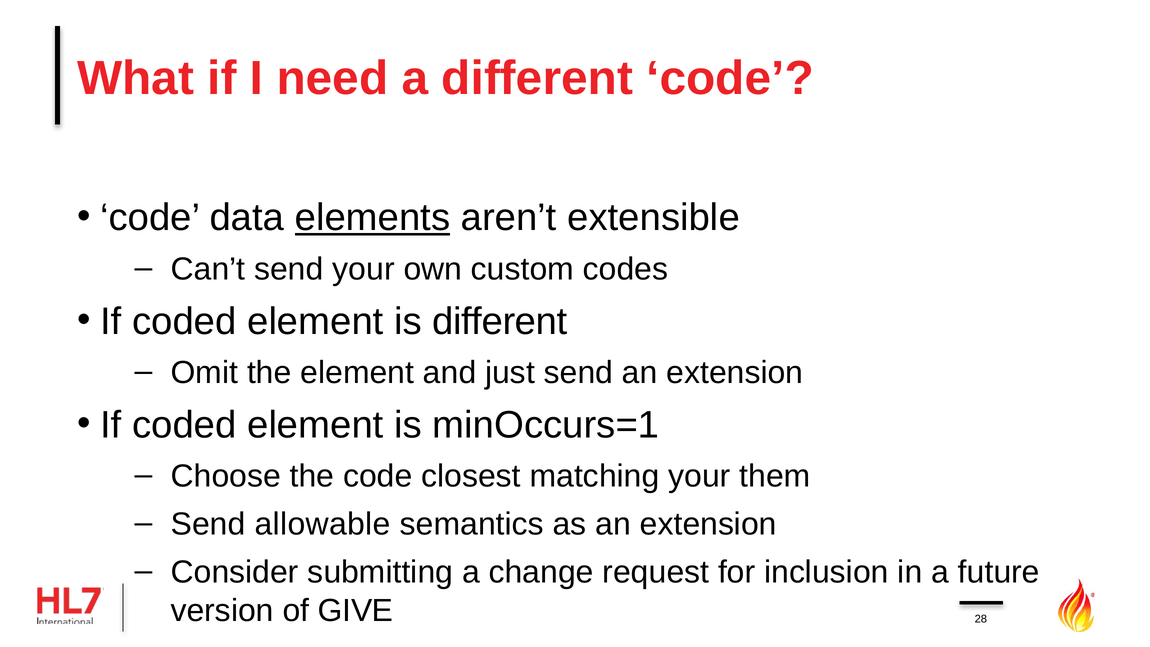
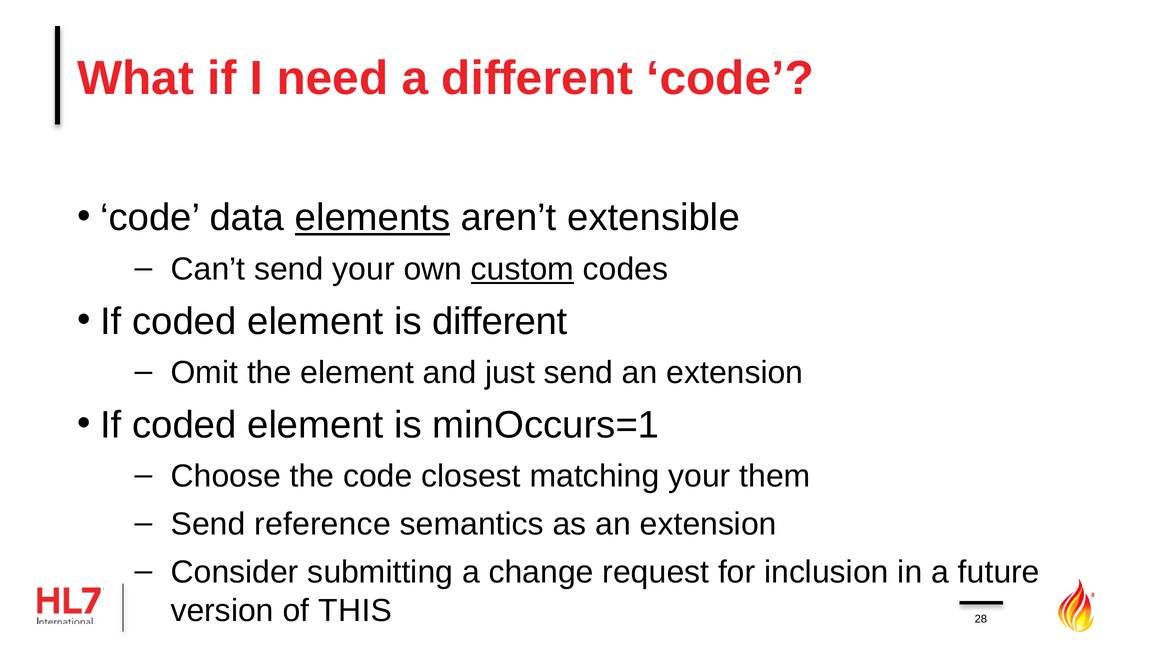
custom underline: none -> present (522, 269)
allowable: allowable -> reference (323, 524)
GIVE: GIVE -> THIS (355, 610)
